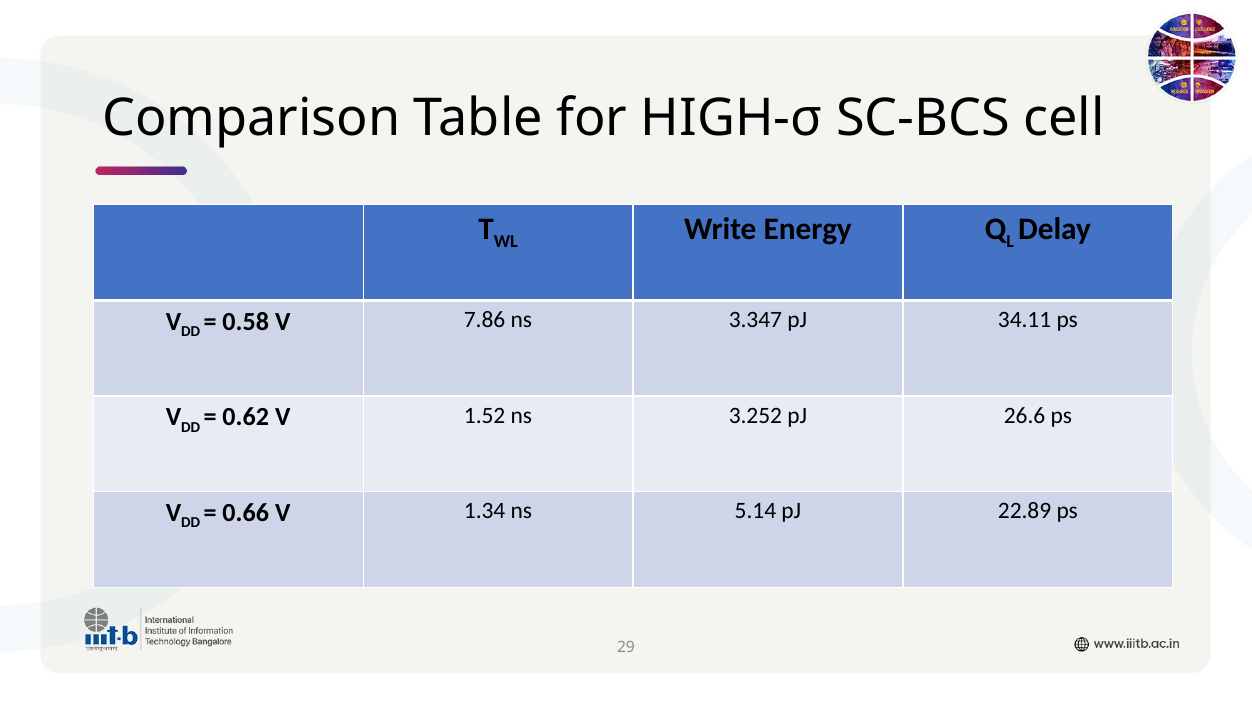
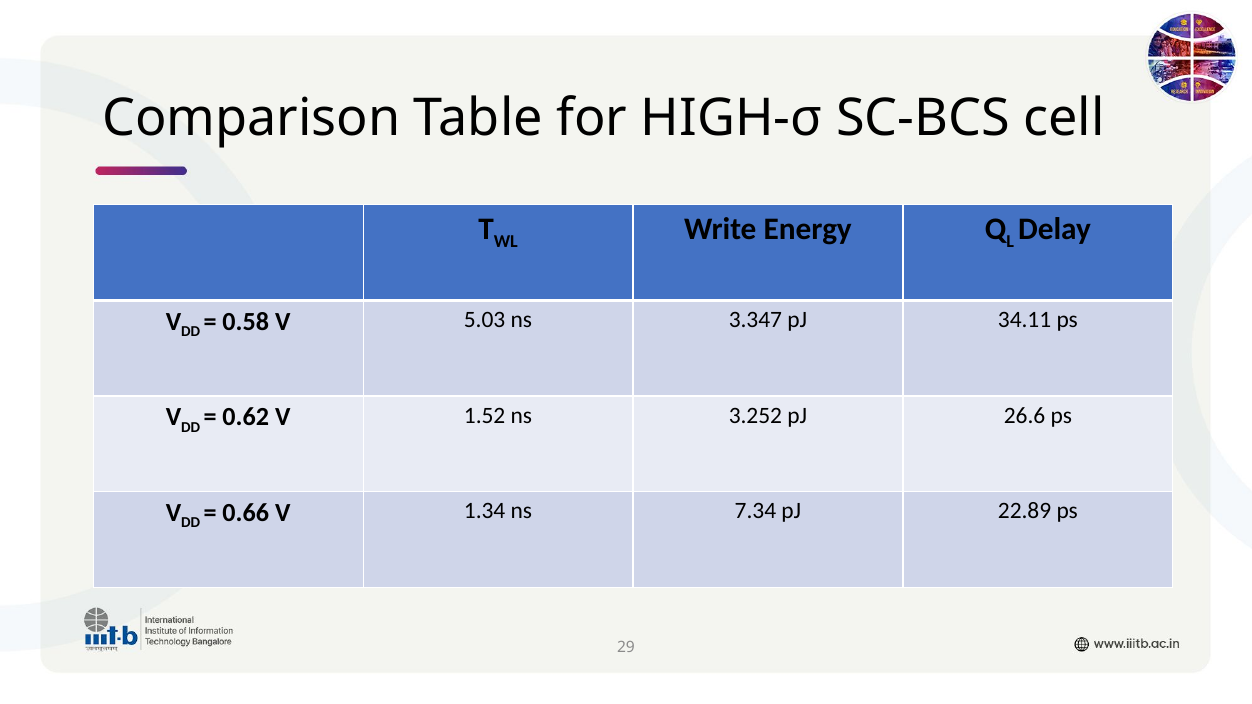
7.86: 7.86 -> 5.03 (485, 320)
5.14: 5.14 -> 7.34 (755, 511)
